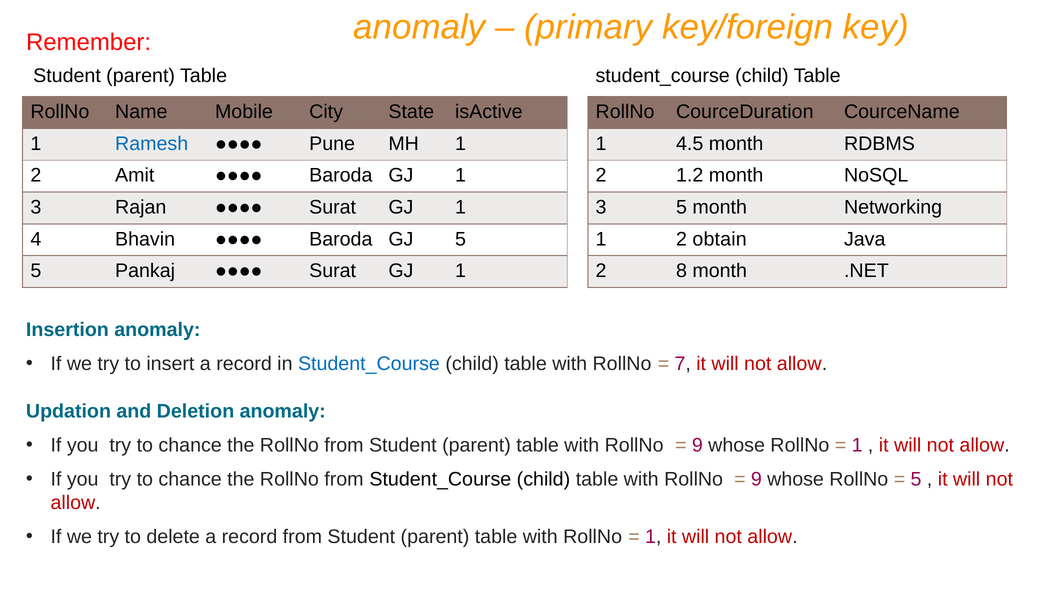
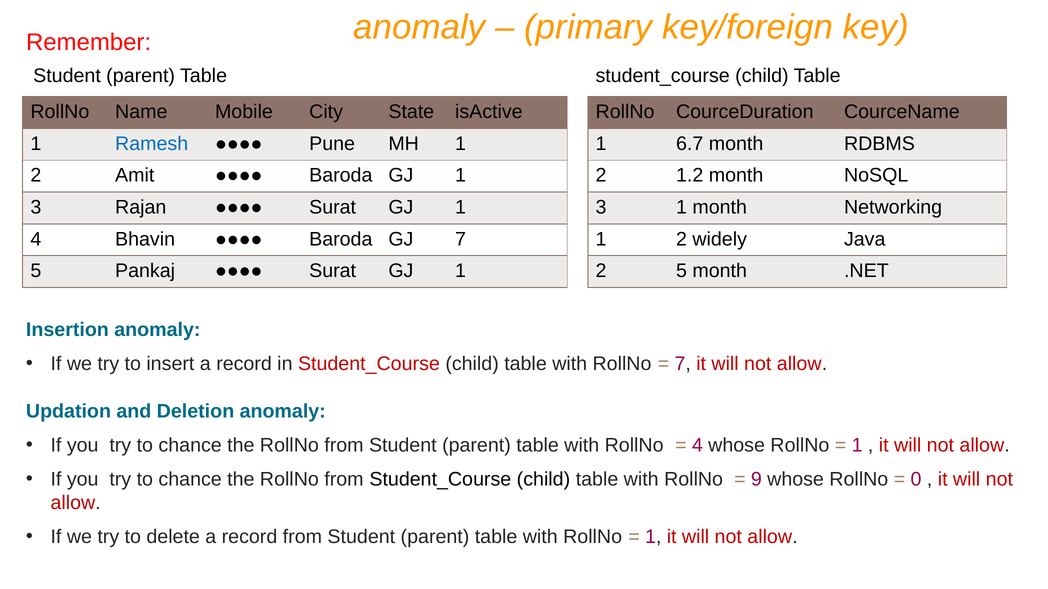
4.5: 4.5 -> 6.7 (690, 144)
3 5: 5 -> 1 (682, 207)
GJ 5: 5 -> 7 (461, 239)
obtain: obtain -> widely (720, 239)
2 8: 8 -> 5 (682, 271)
Student_Course colour: blue -> red (369, 364)
9: 9 -> 4 (697, 446)
5: 5 -> 0 (916, 480)
